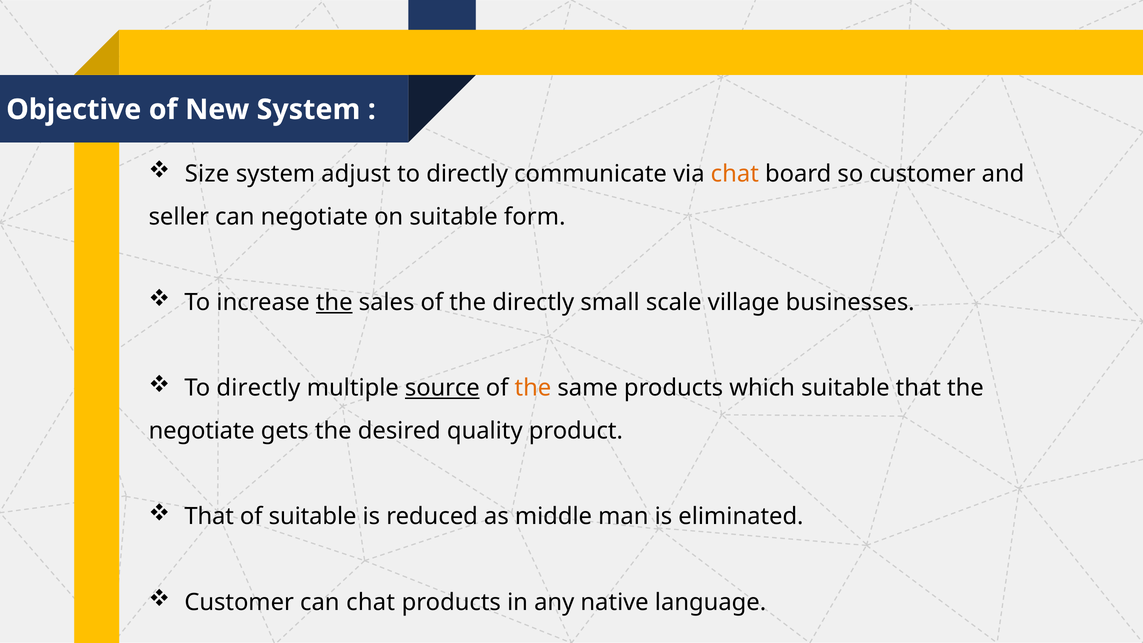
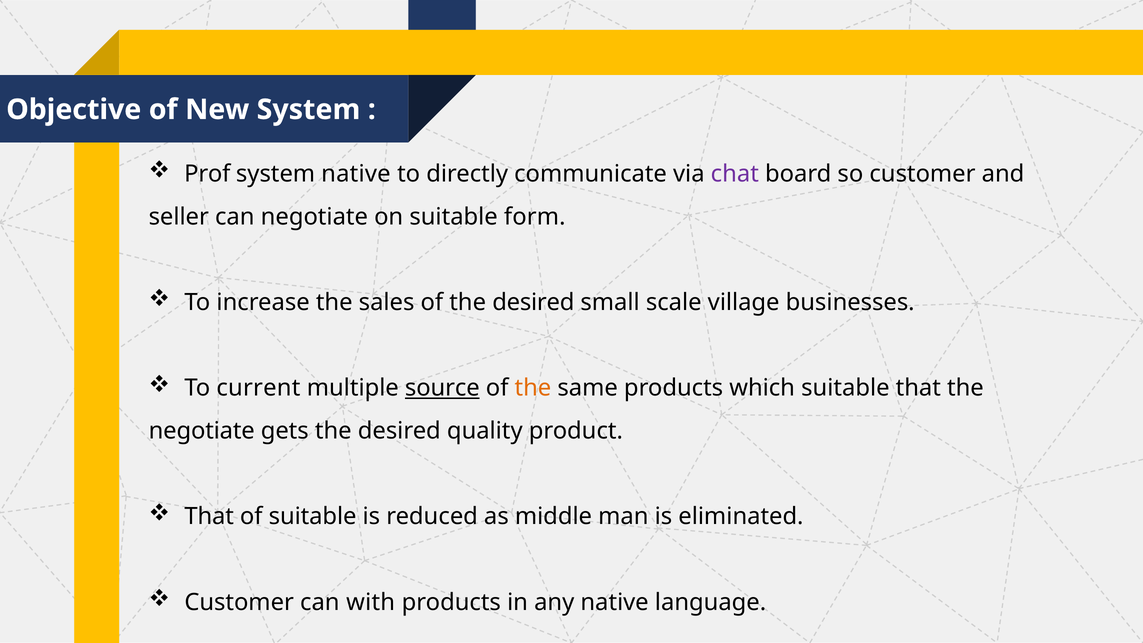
Size: Size -> Prof (207, 174)
system adjust: adjust -> native (356, 174)
chat colour: orange -> purple (735, 174)
the underline: present -> none (334, 302)
of the directly: directly -> desired (533, 302)
directly: directly -> current (258, 388)
can chat: chat -> with (371, 602)
